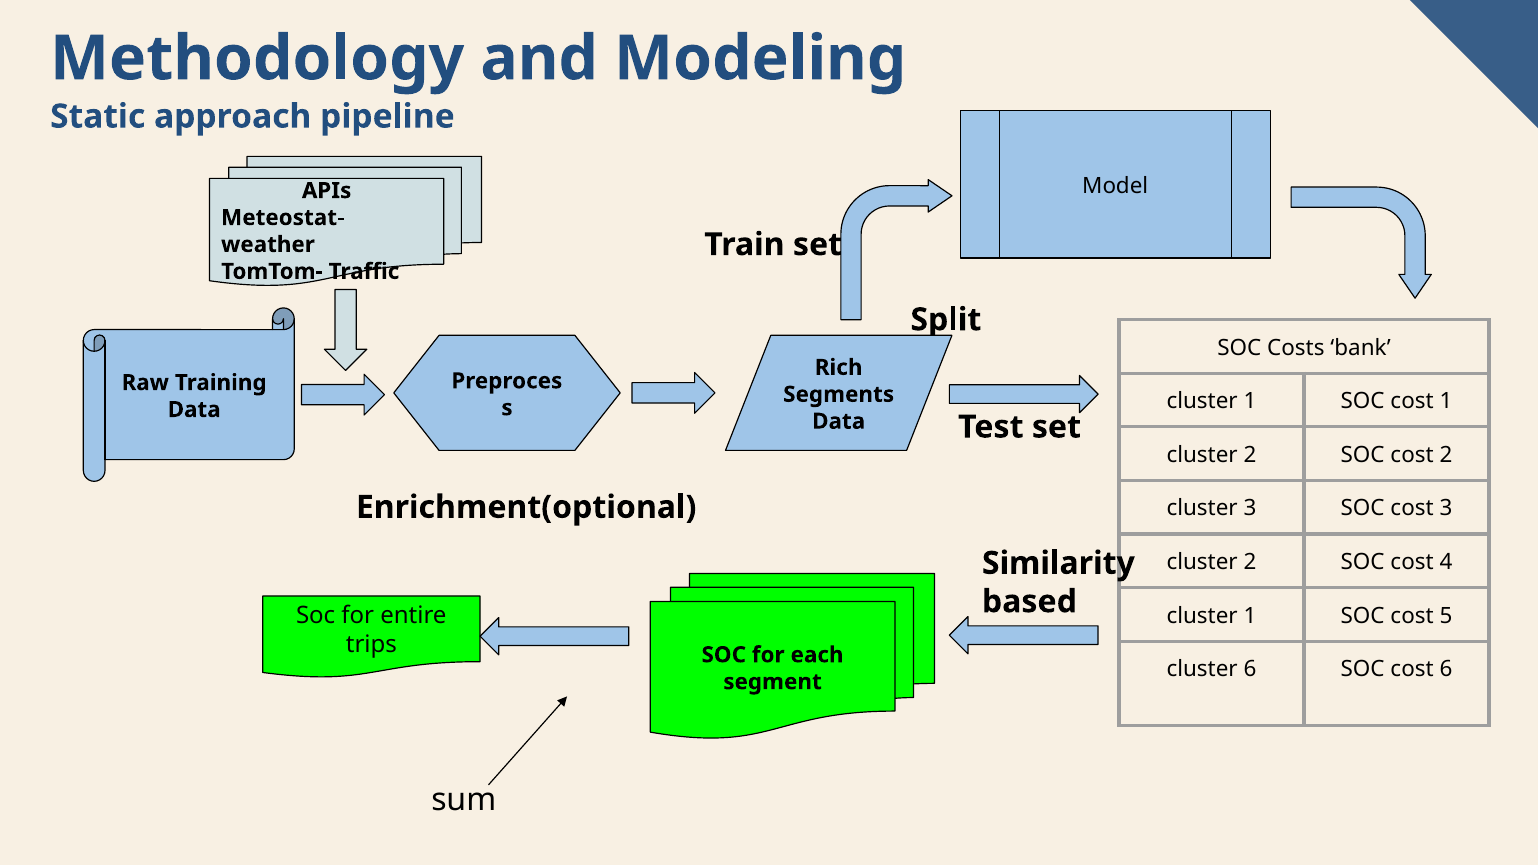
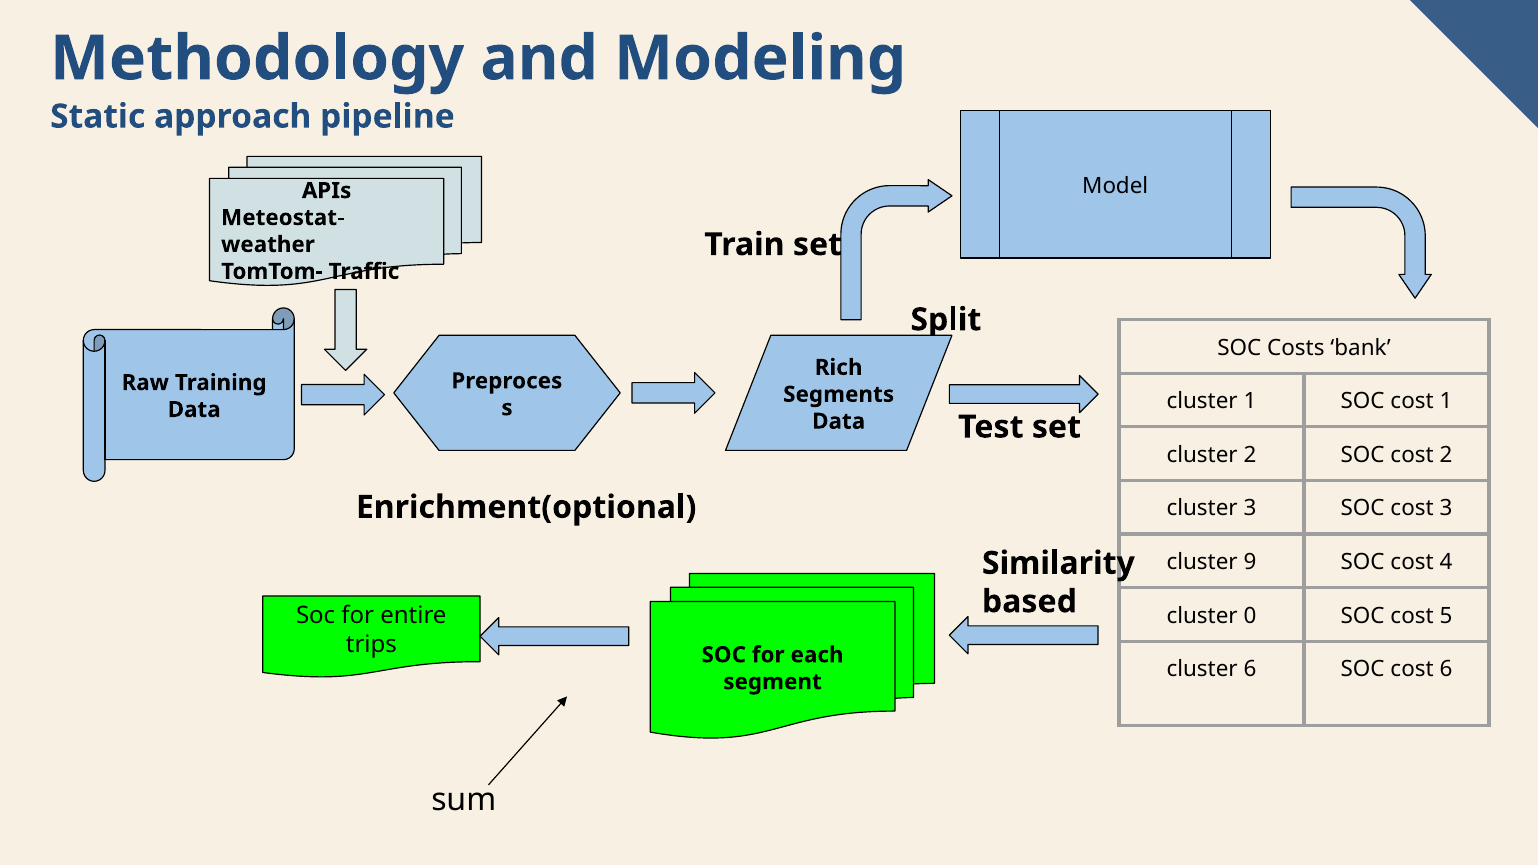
2: 2 -> 9 (1250, 562)
1: 1 -> 0 (1250, 616)
